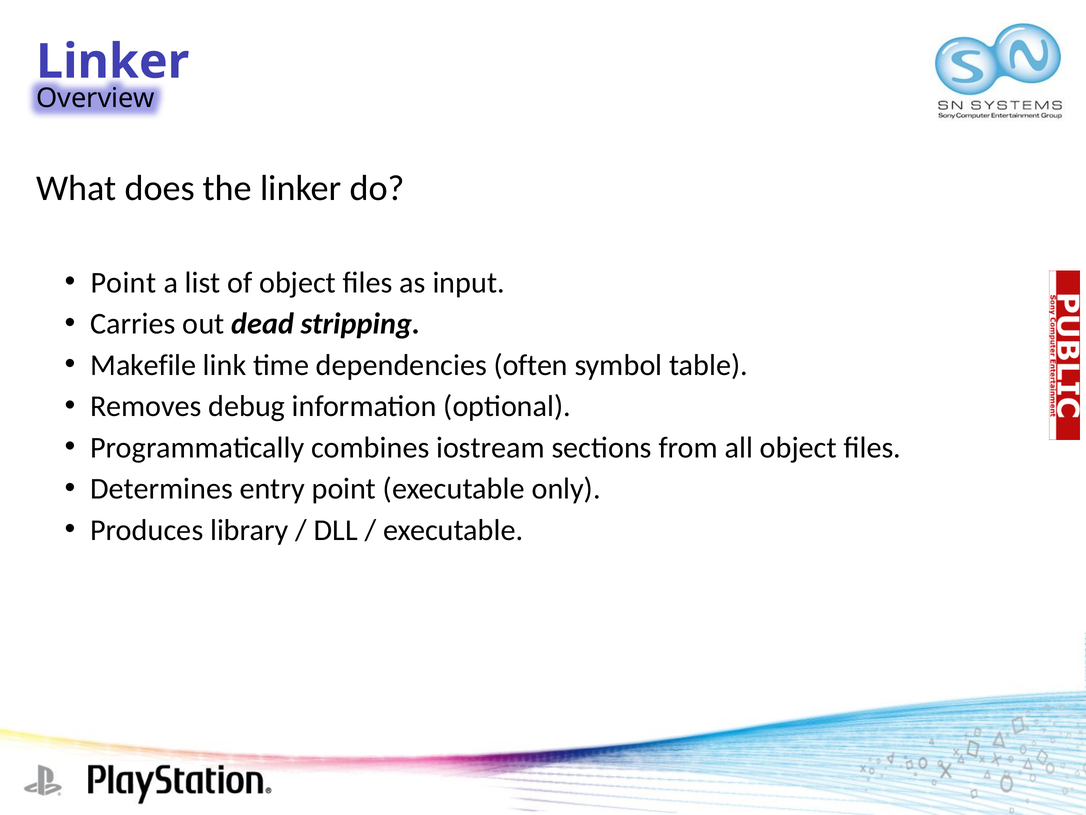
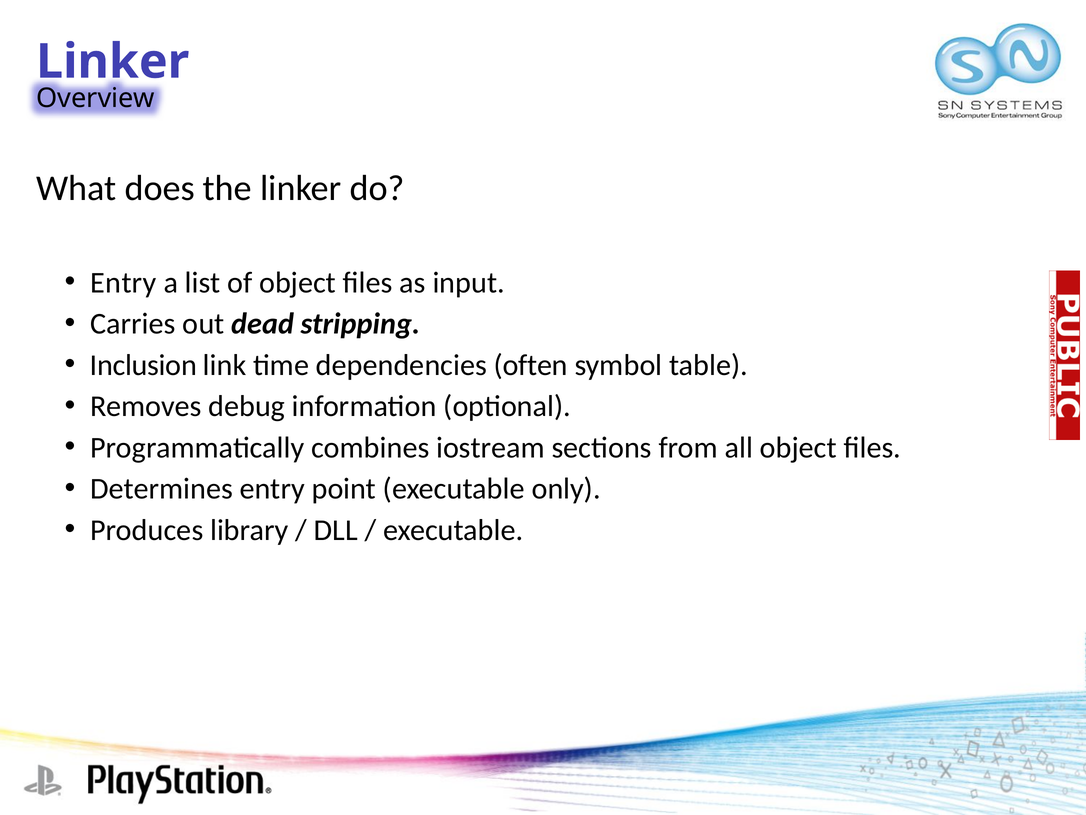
Point: Point -> Entry (123, 282)
Makefile: Makefile -> Inclusion (143, 365)
